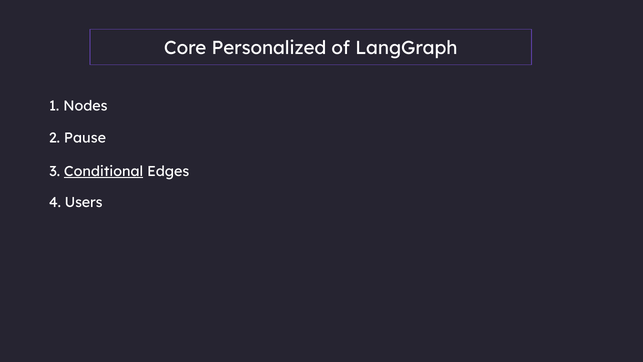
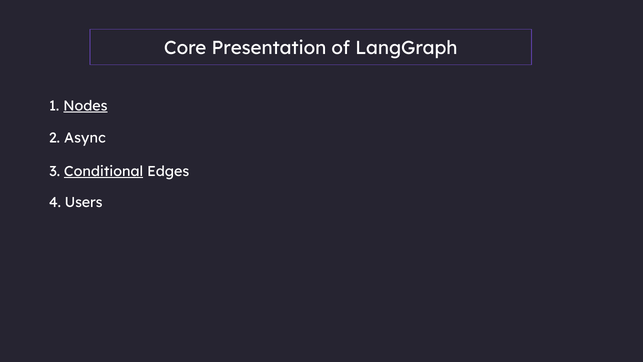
Personalized: Personalized -> Presentation (269, 48)
Nodes underline: none -> present (85, 106)
Pause: Pause -> Async (85, 138)
